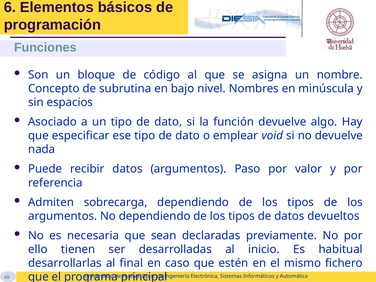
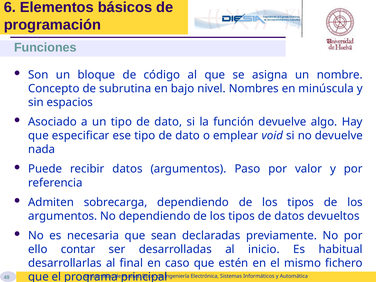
tienen: tienen -> contar (78, 249)
